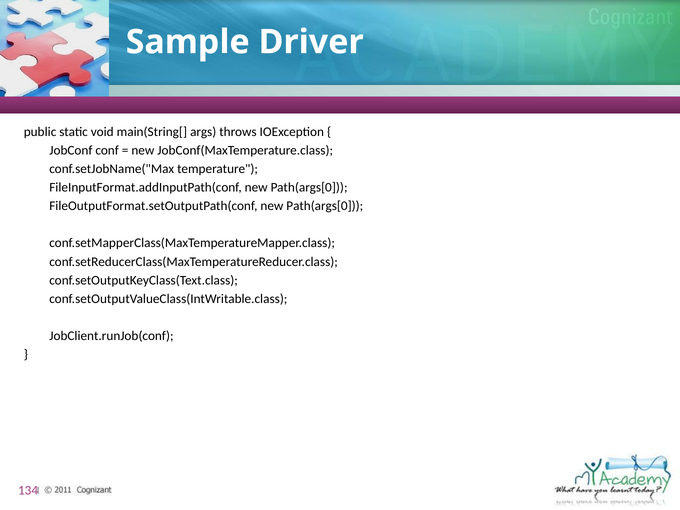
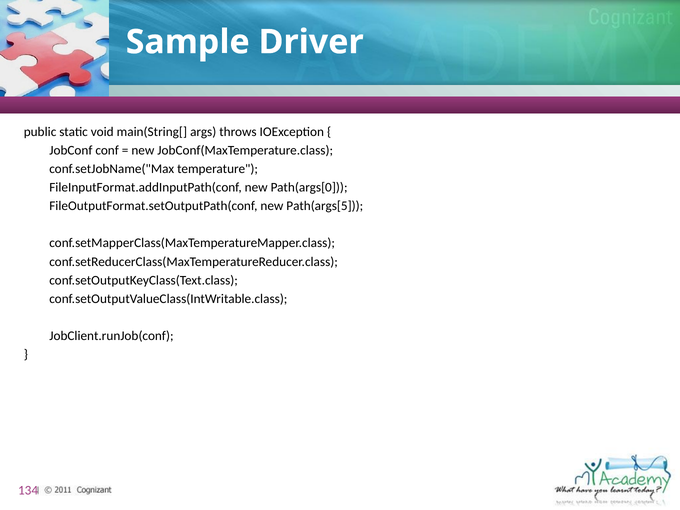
FileOutputFormat.setOutputPath(conf new Path(args[0: Path(args[0 -> Path(args[5 (325, 206)
